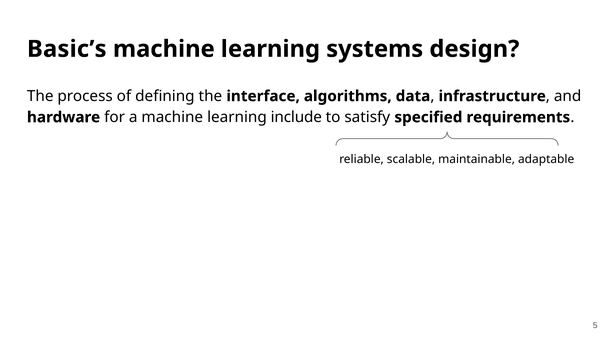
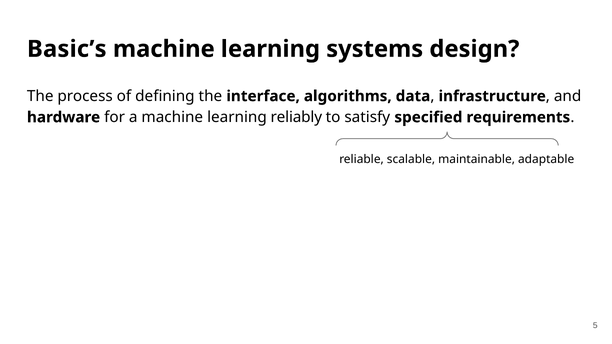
include: include -> reliably (296, 117)
